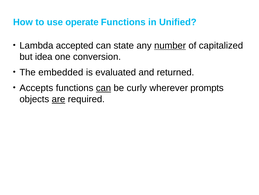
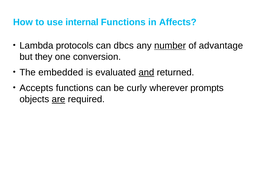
operate: operate -> internal (82, 22)
Unified: Unified -> Affects (178, 22)
accepted: accepted -> protocols (75, 45)
state: state -> dbcs (124, 45)
capitalized: capitalized -> advantage (221, 45)
idea: idea -> they (44, 57)
and underline: none -> present (146, 72)
can underline: present -> none (103, 88)
